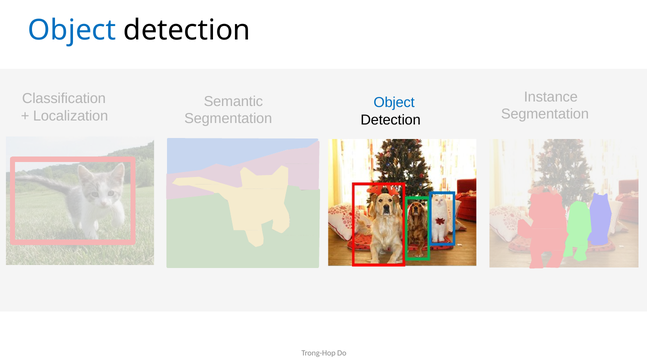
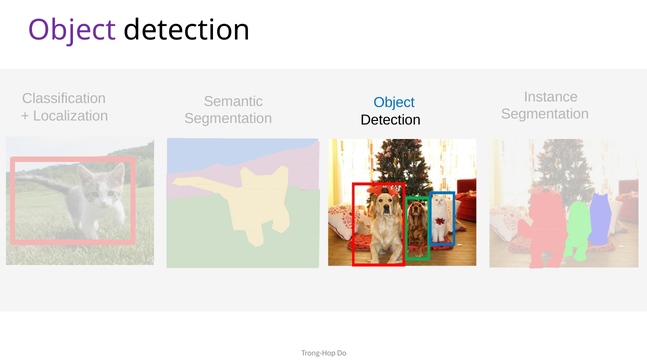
Object colour: blue -> purple (72, 30)
